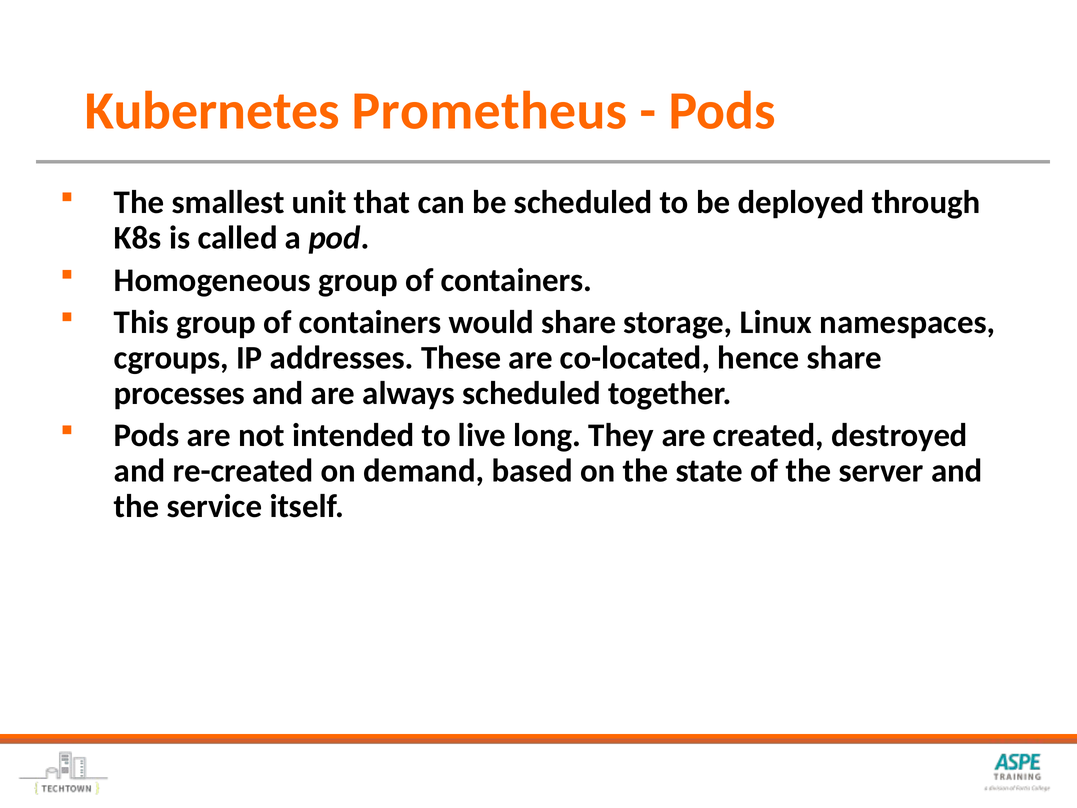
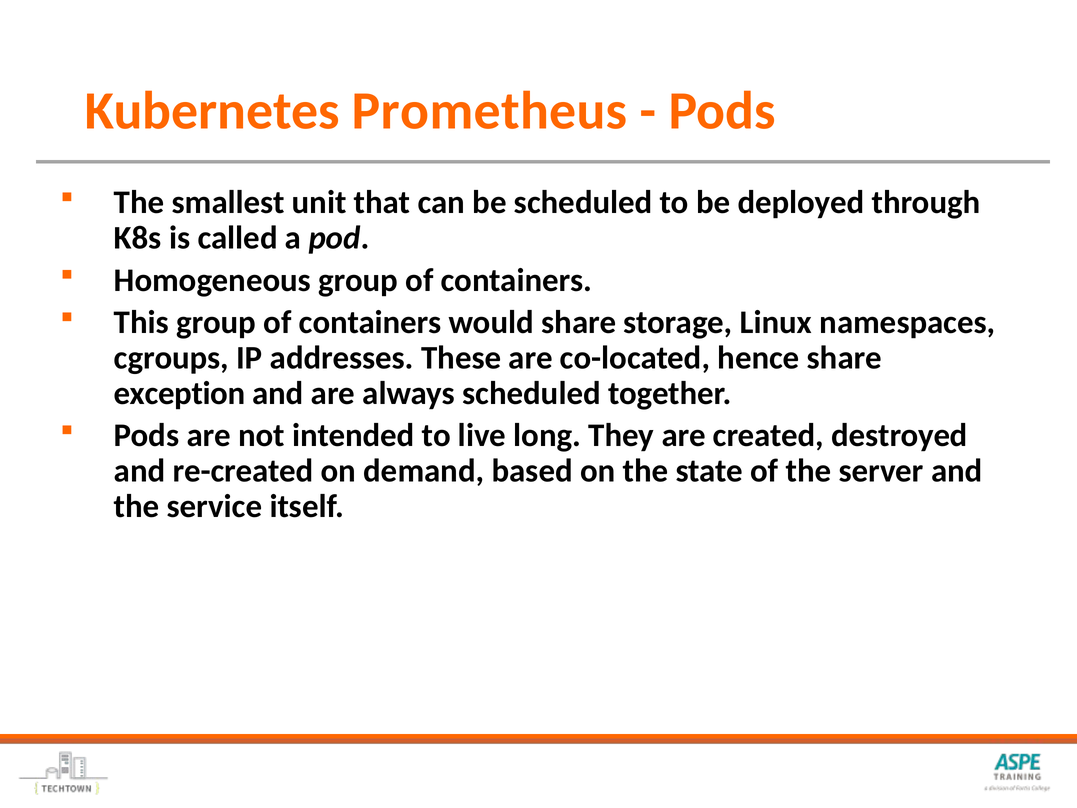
processes: processes -> exception (179, 393)
